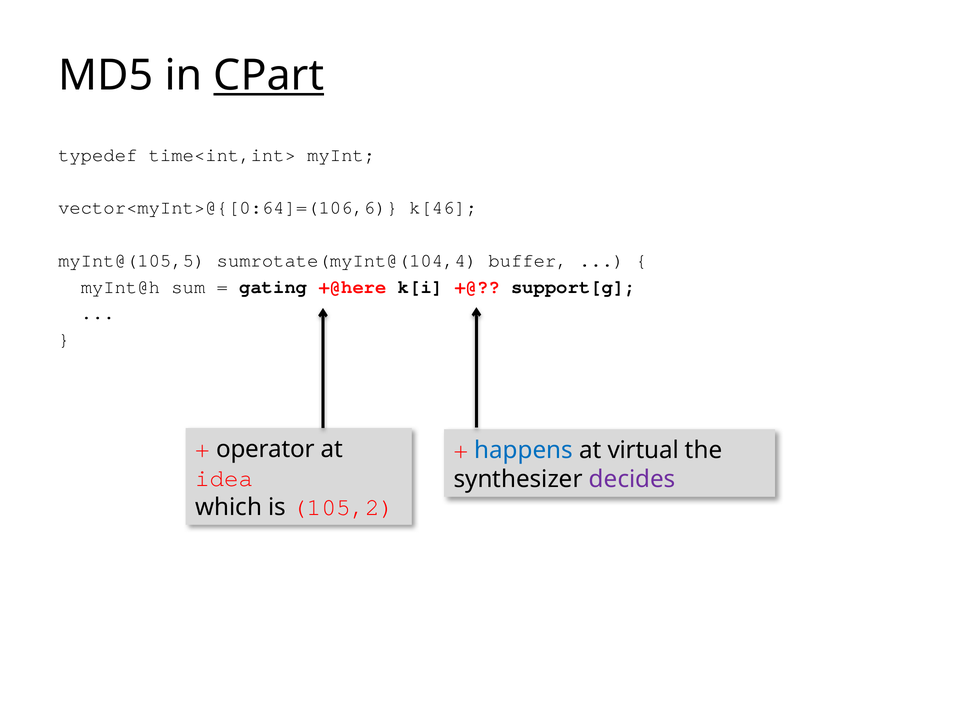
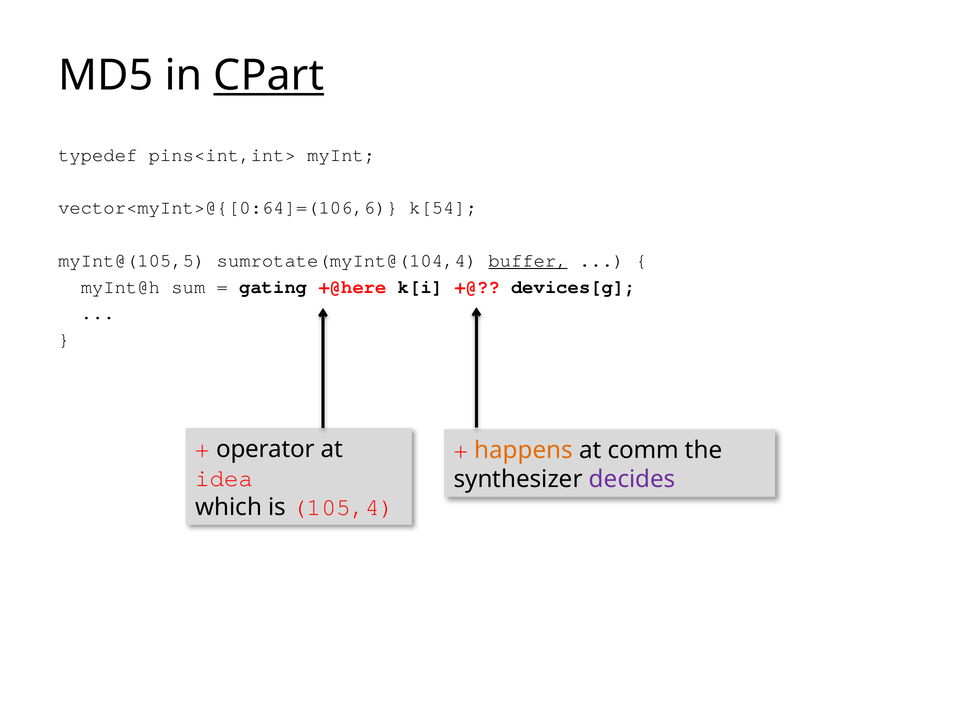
time<int,int>: time<int,int> -> pins<int,int> (222, 155)
k[46: k[46 -> k[54 (443, 208)
buffer underline: none -> present (528, 260)
support[g: support[g -> devices[g (573, 287)
happens colour: blue -> orange (524, 450)
virtual: virtual -> comm (643, 450)
105,2: 105,2 -> 105,4 (343, 507)
